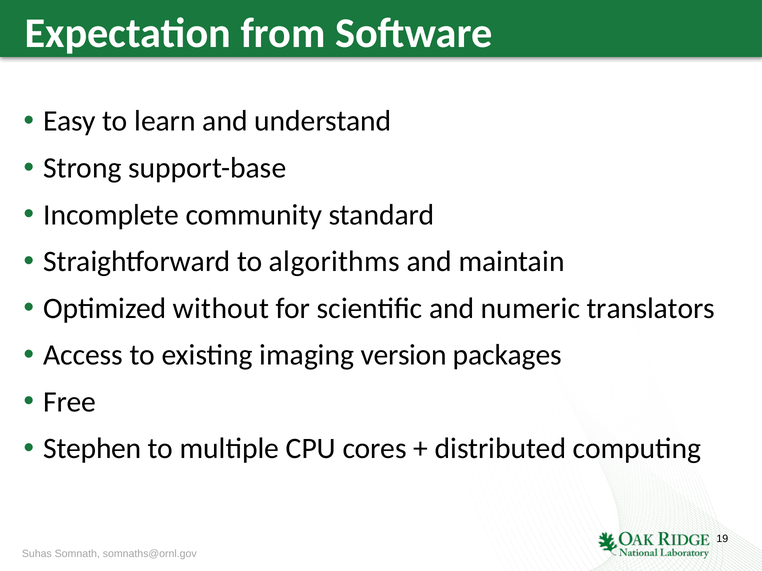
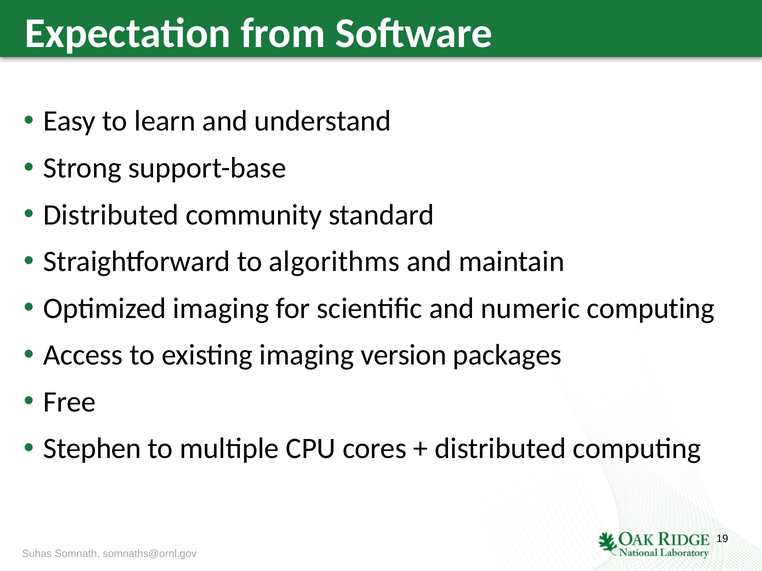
Incomplete: Incomplete -> Distributed (111, 215)
Optimized without: without -> imaging (221, 309)
numeric translators: translators -> computing (651, 309)
